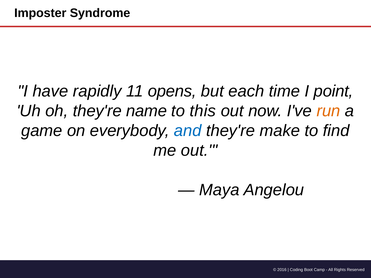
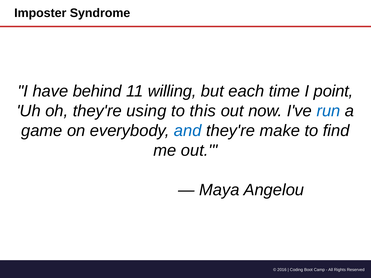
rapidly: rapidly -> behind (97, 91)
opens: opens -> willing (172, 91)
name: name -> using (146, 111)
run colour: orange -> blue (328, 111)
